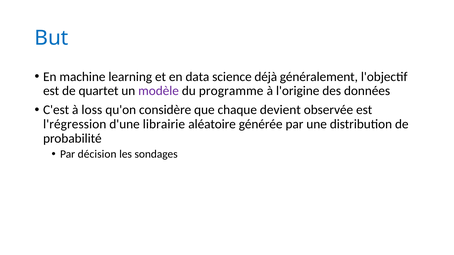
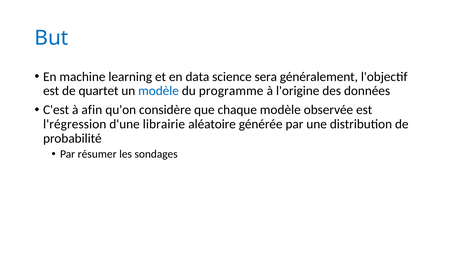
déjà: déjà -> sera (266, 77)
modèle colour: purple -> blue (159, 91)
loss: loss -> afin (92, 110)
chaque devient: devient -> modèle (280, 110)
décision: décision -> résumer (97, 154)
